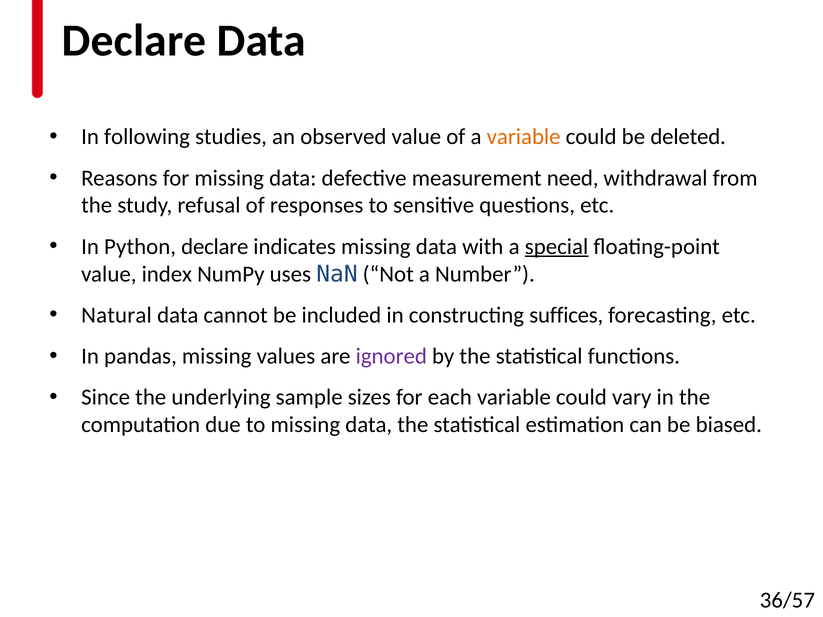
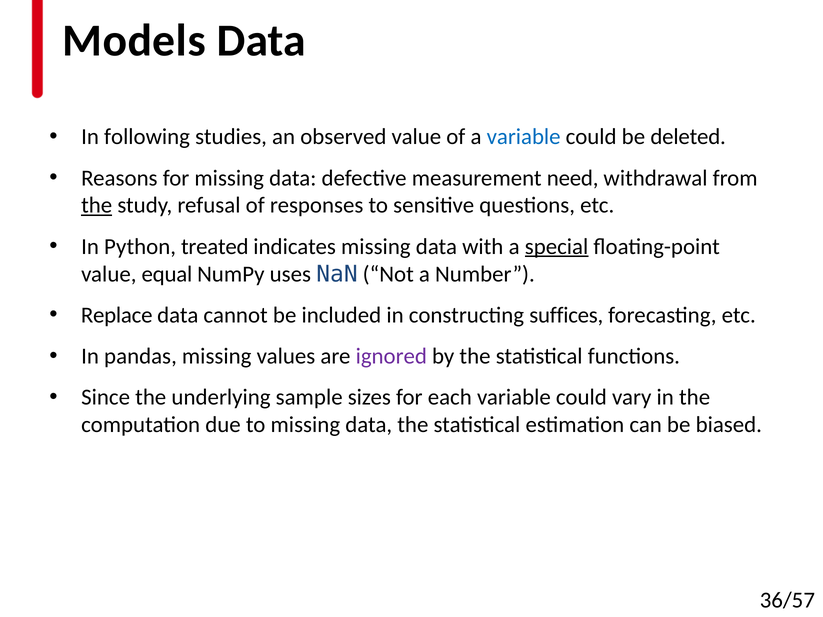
Declare: Declare -> Models (134, 41)
variable colour: orange -> blue (524, 137)
the underline: none -> present (97, 206)
Python declare: declare -> treated (215, 247)
index: index -> equal (167, 274)
Natural: Natural -> Replace (117, 315)
